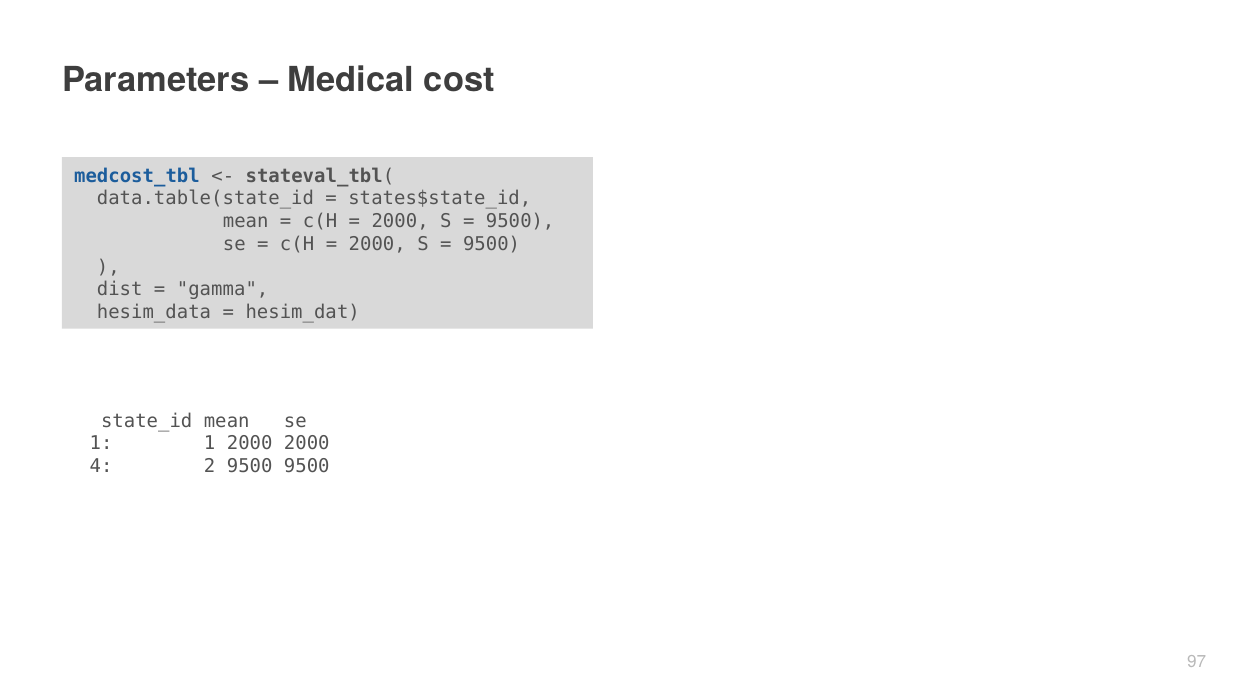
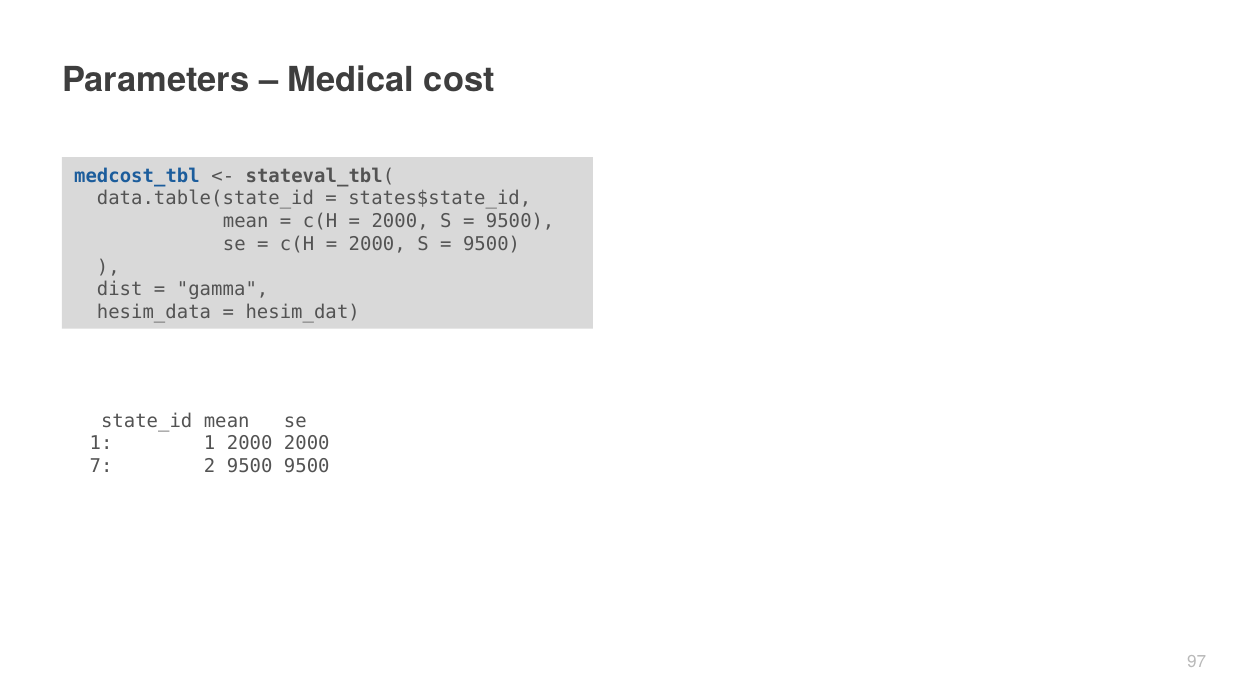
4: 4 -> 7 (101, 466)
